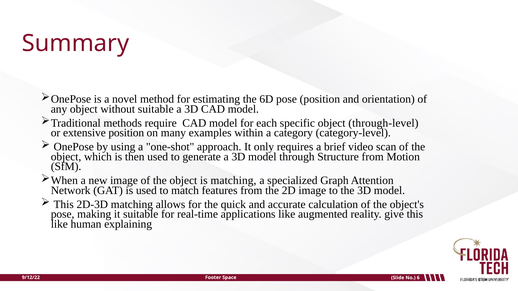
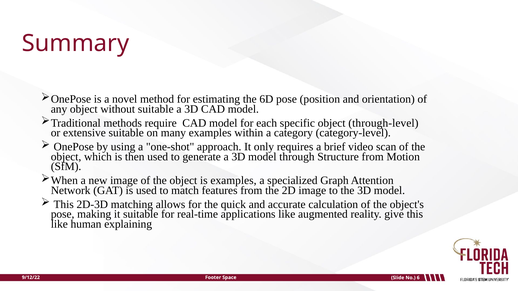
extensive position: position -> suitable (126, 133)
is matching: matching -> examples (233, 181)
